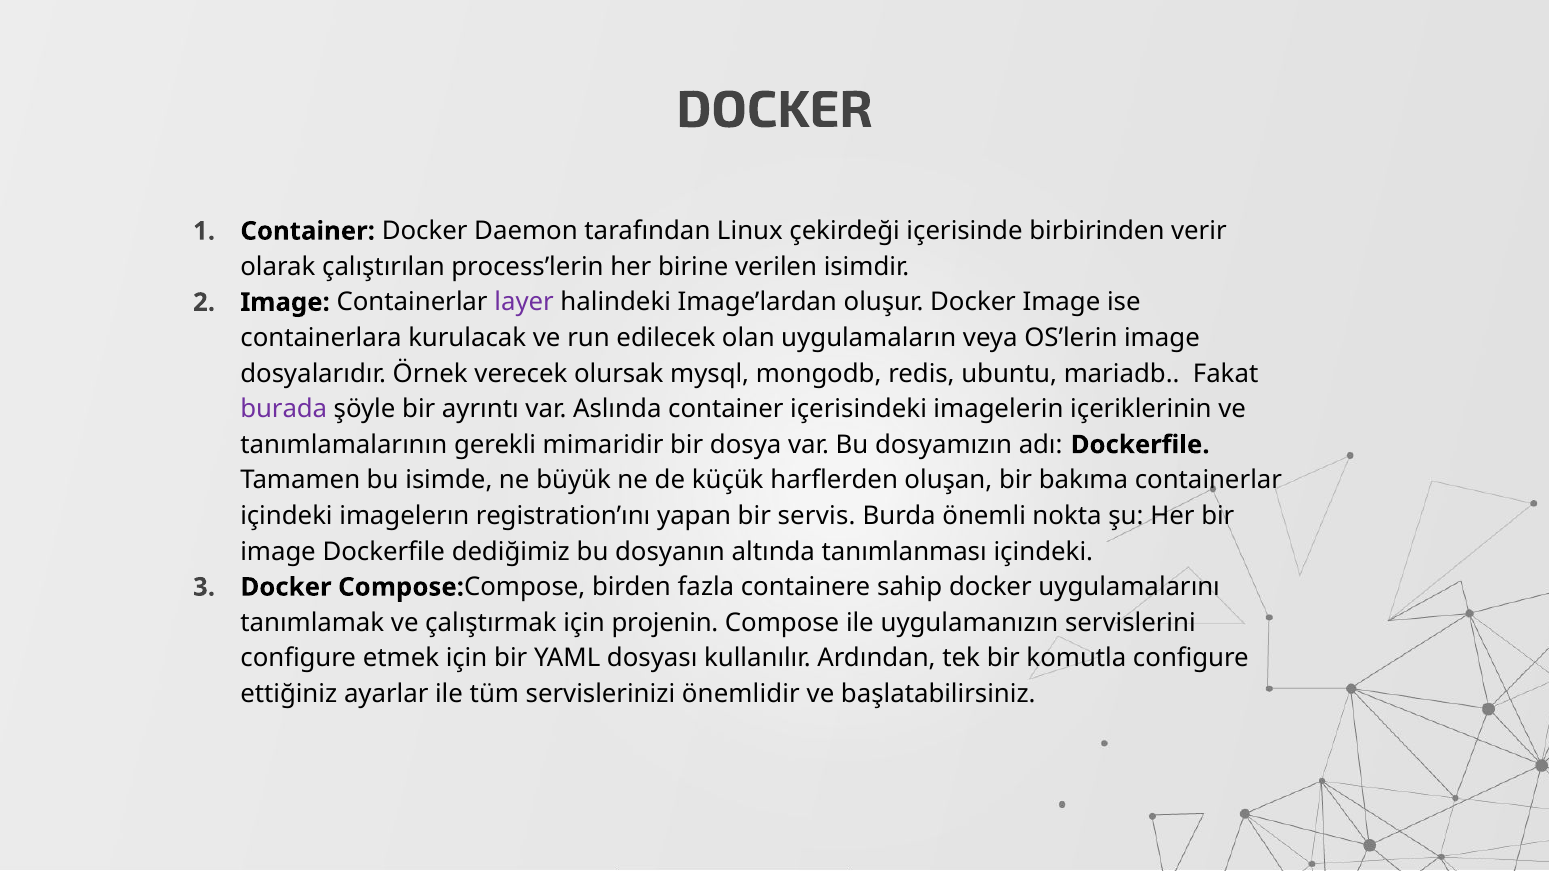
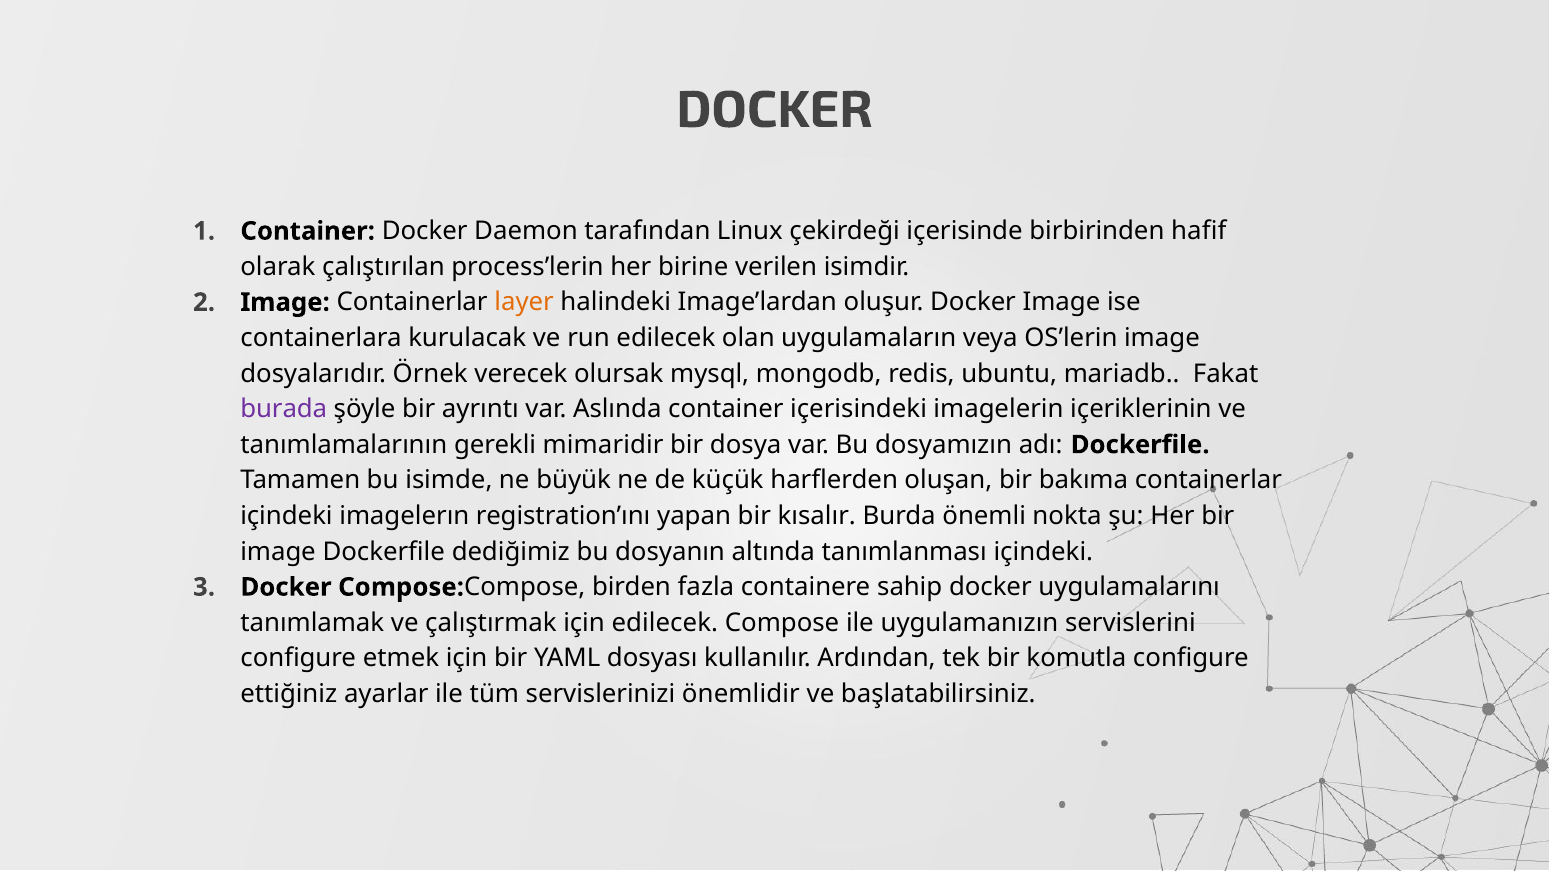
verir: verir -> hafif (1199, 231)
layer colour: purple -> orange (524, 302)
servis: servis -> kısalır (817, 516)
için projenin: projenin -> edilecek (665, 623)
